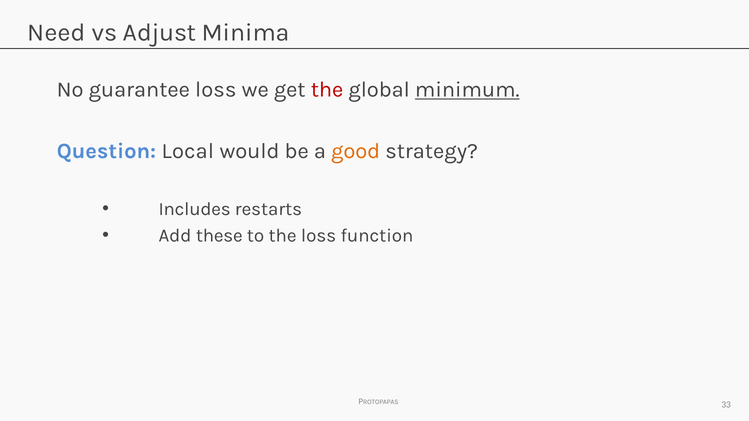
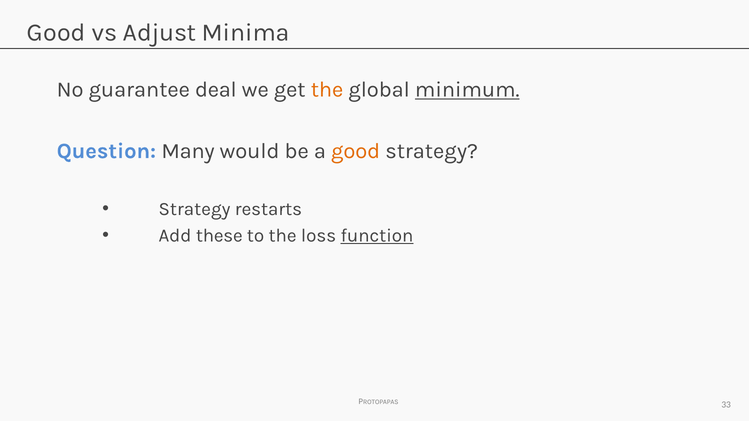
Need: Need -> Good (56, 33)
guarantee loss: loss -> deal (216, 90)
the colour: red -> orange (327, 90)
Local: Local -> Many (188, 151)
Includes: Includes -> Strategy (194, 209)
function underline: none -> present (377, 236)
